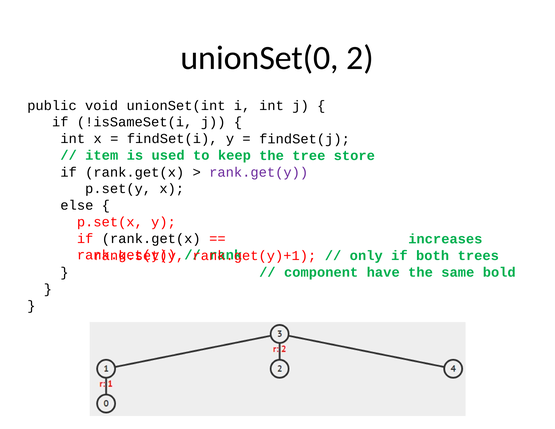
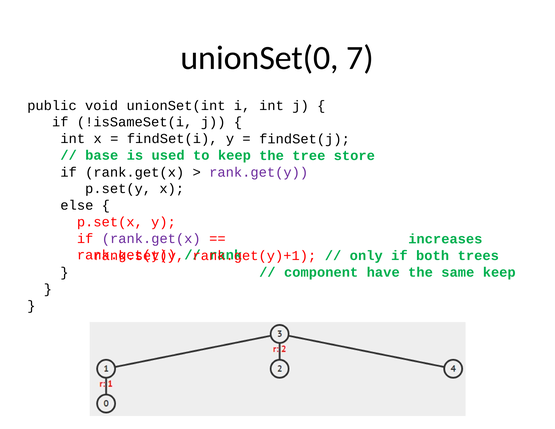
2: 2 -> 7 (360, 58)
item: item -> base (102, 155)
rank.get(x colour: black -> purple (151, 239)
same bold: bold -> keep (499, 272)
